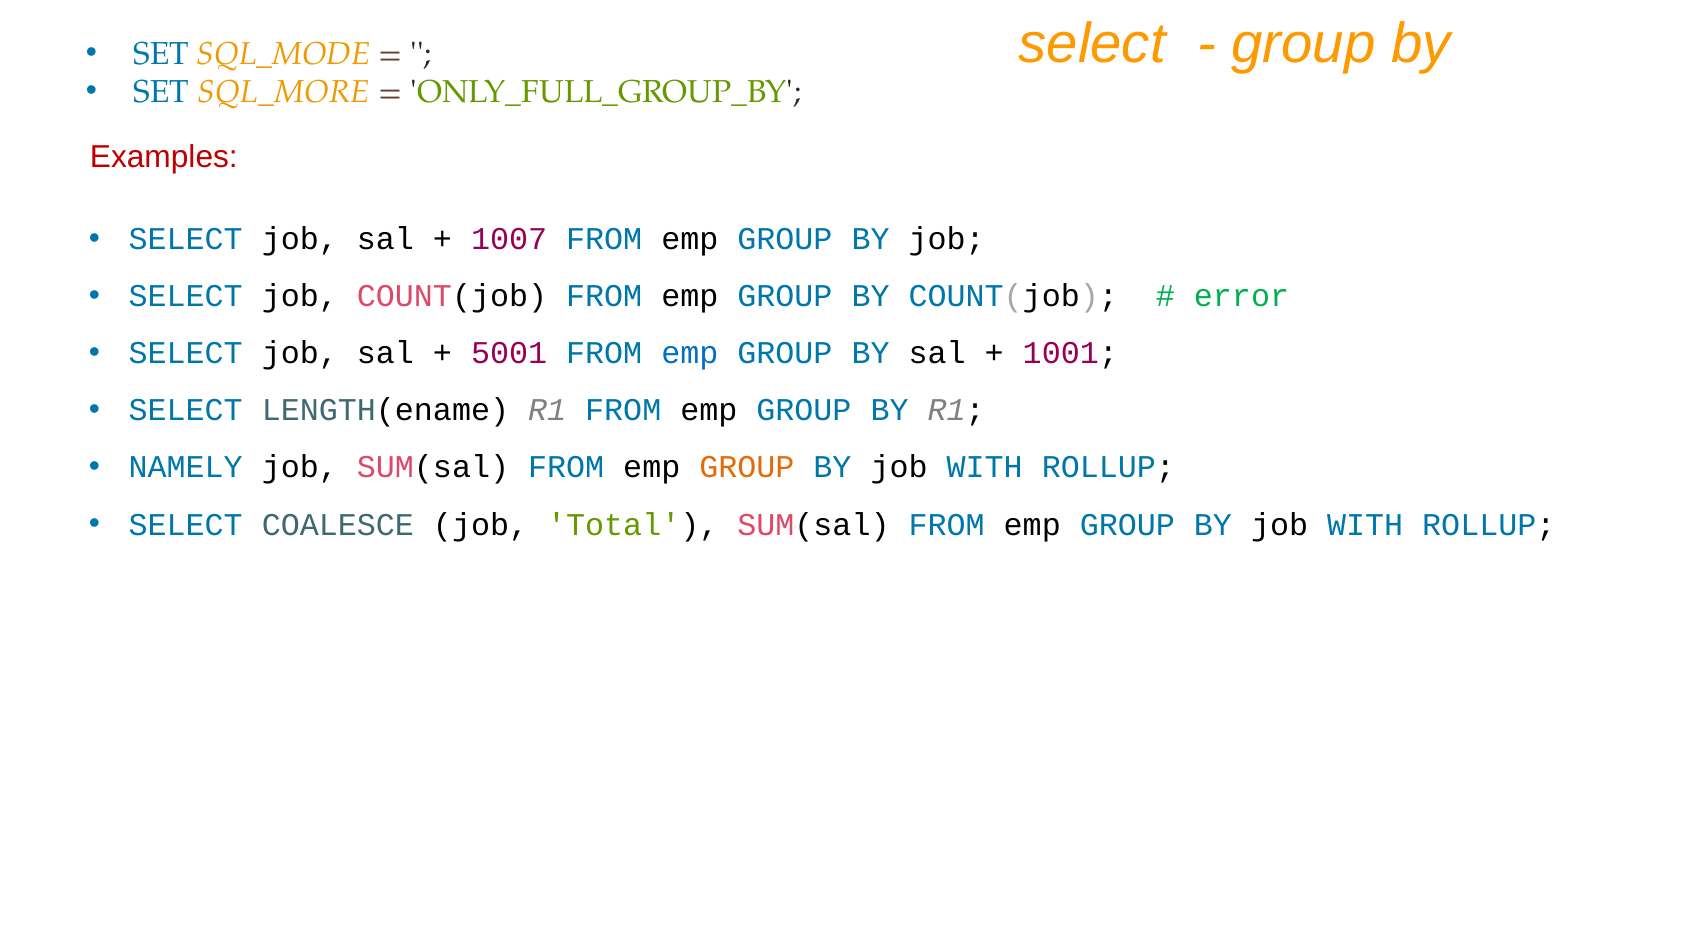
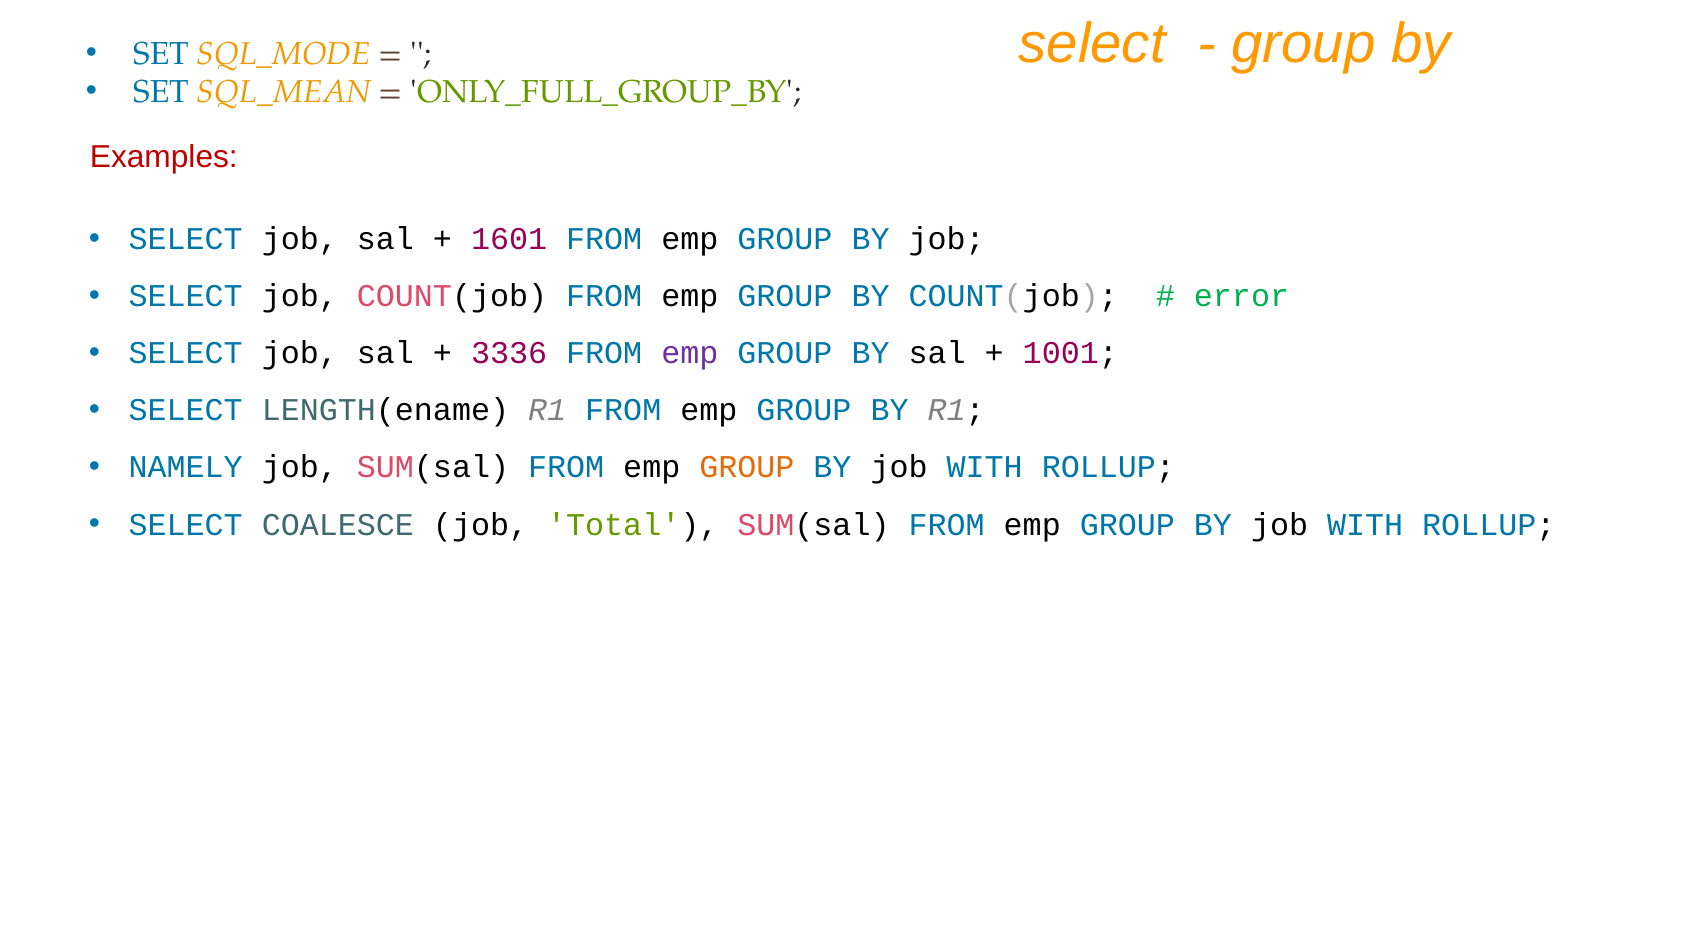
SQL_MORE: SQL_MORE -> SQL_MEAN (284, 92)
1007: 1007 -> 1601 (509, 239)
5001: 5001 -> 3336 (509, 353)
emp colour: blue -> purple (690, 353)
